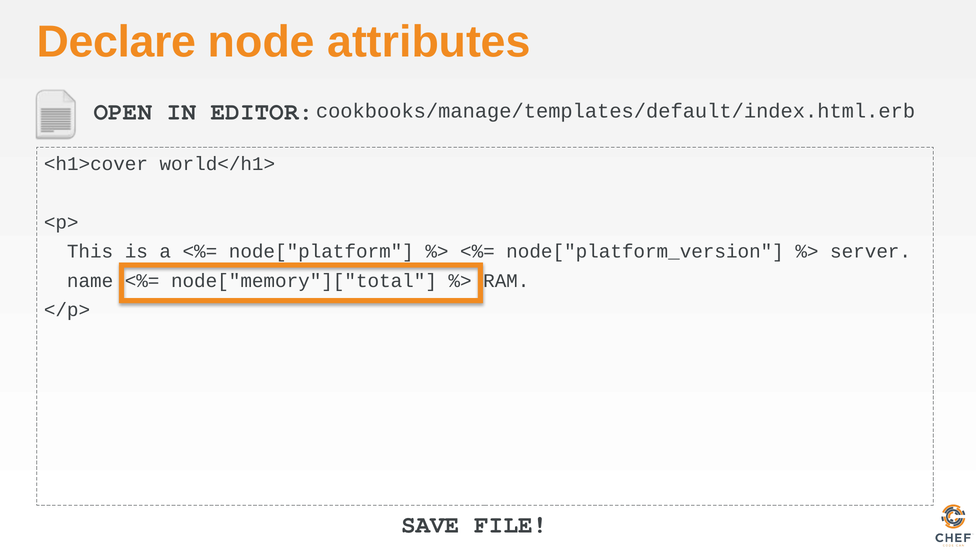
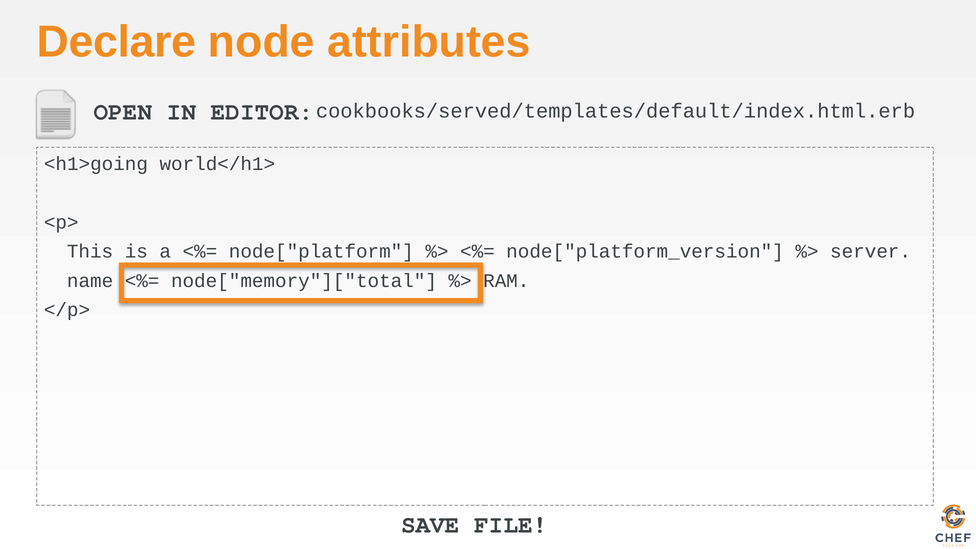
cookbooks/manage/templates/default/index.html.erb: cookbooks/manage/templates/default/index.html.erb -> cookbooks/served/templates/default/index.html.erb (615, 111)
<h1>cover: <h1>cover -> <h1>going (96, 164)
